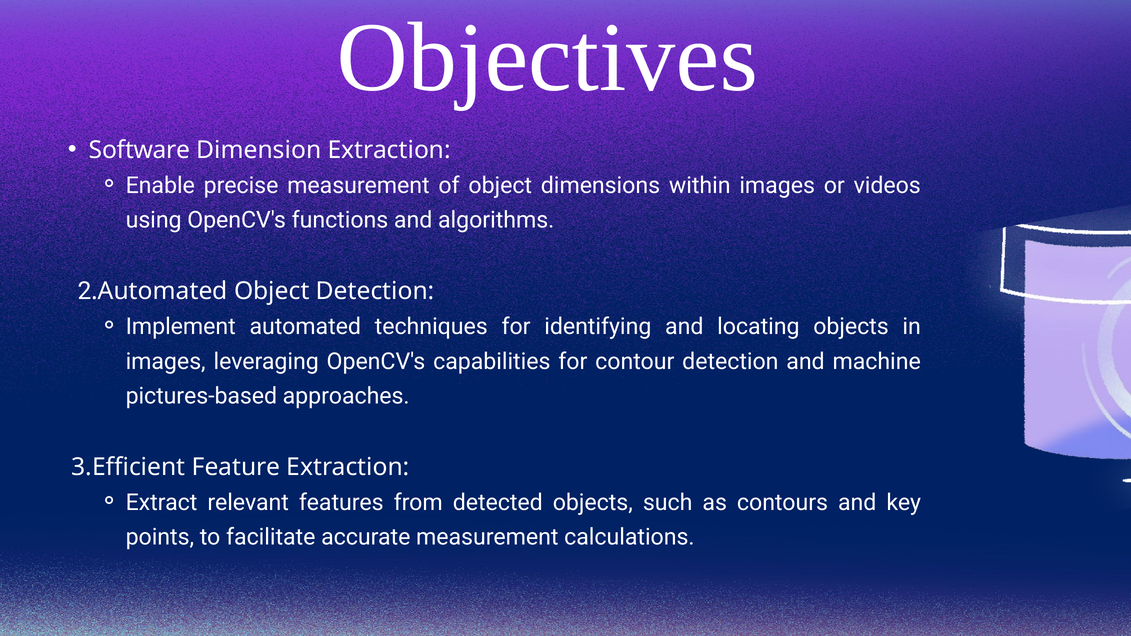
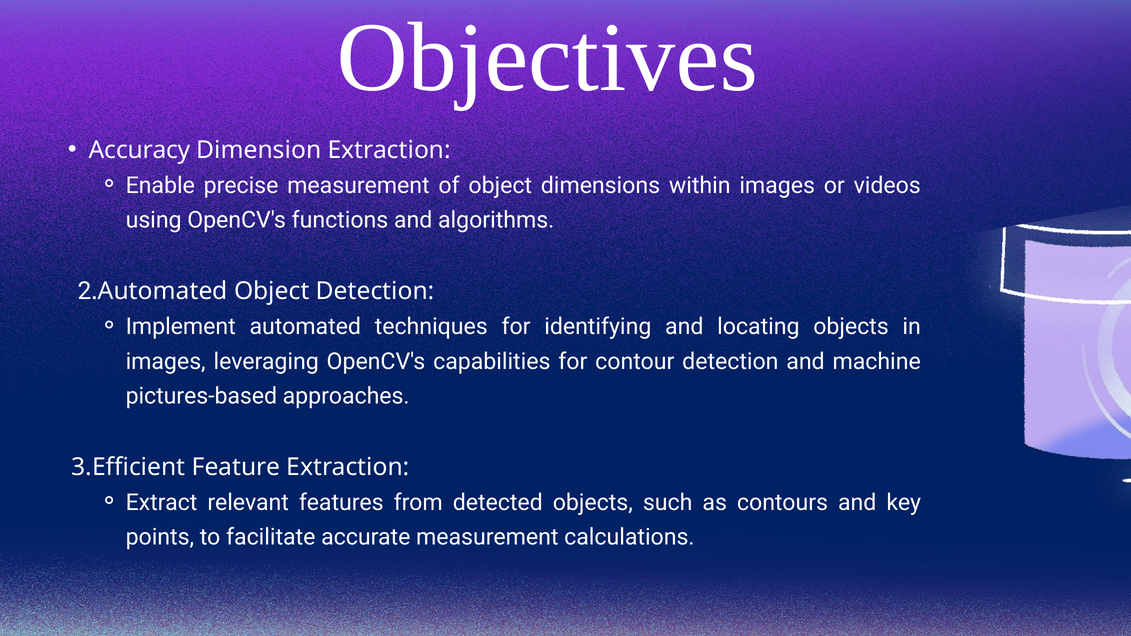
Software: Software -> Accuracy (140, 150)
